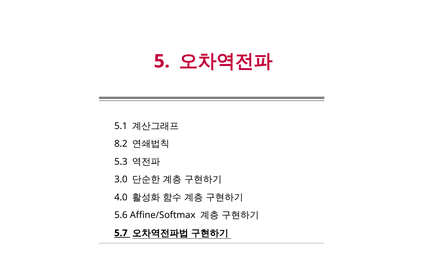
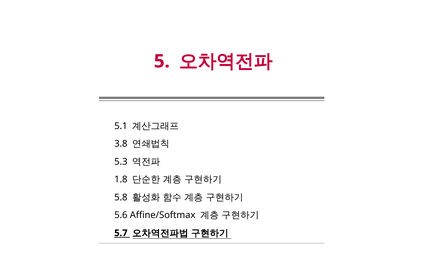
8.2: 8.2 -> 3.8 (121, 144)
3.0: 3.0 -> 1.8 (121, 180)
4.0: 4.0 -> 5.8 (121, 198)
